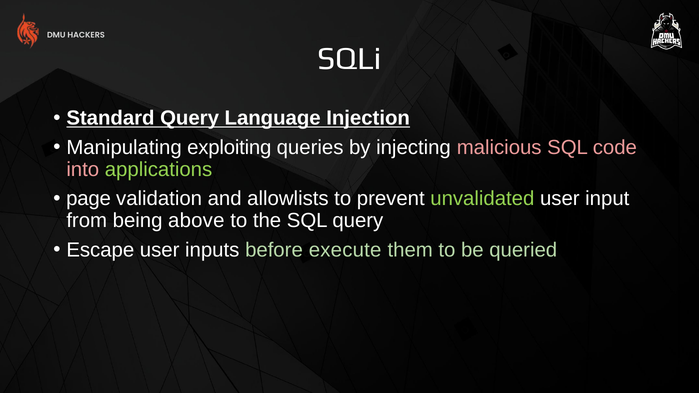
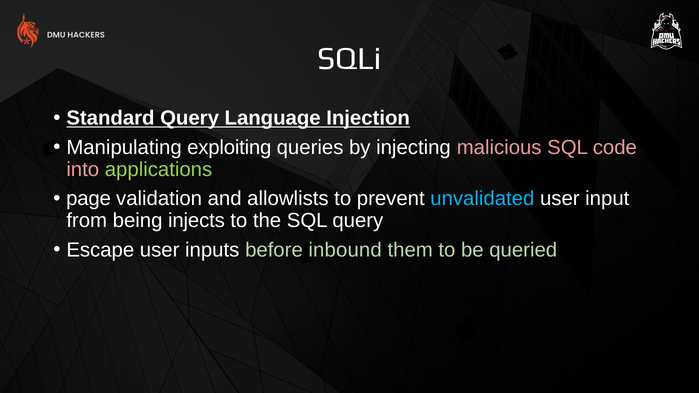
unvalidated colour: light green -> light blue (482, 199)
above: above -> injects (196, 221)
execute: execute -> inbound (345, 250)
